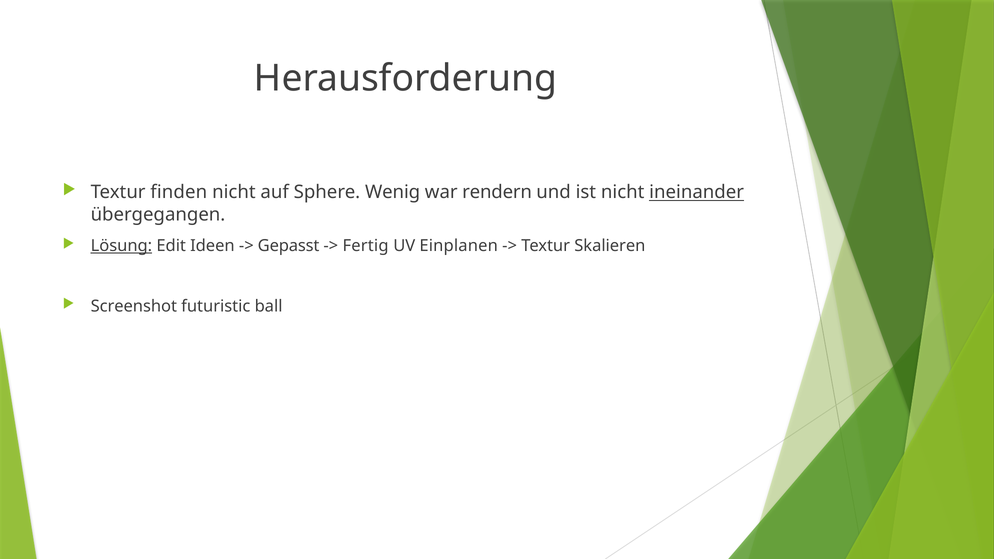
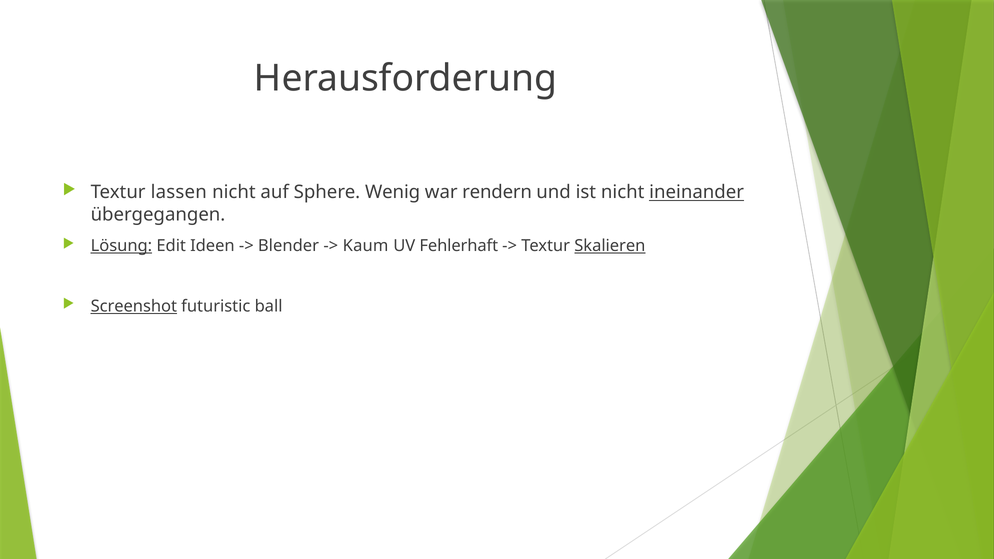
finden: finden -> lassen (179, 192)
Gepasst: Gepasst -> Blender (288, 246)
Fertig: Fertig -> Kaum (366, 246)
Einplanen: Einplanen -> Fehlerhaft (459, 246)
Skalieren underline: none -> present (610, 246)
Screenshot underline: none -> present (134, 307)
